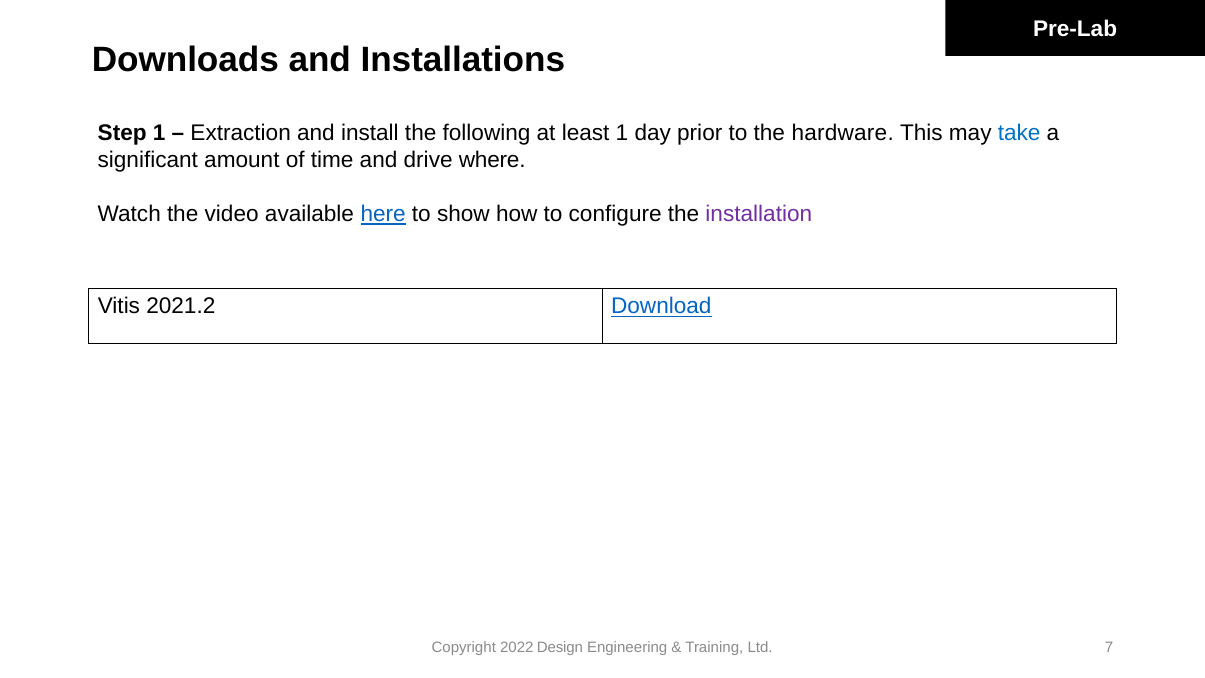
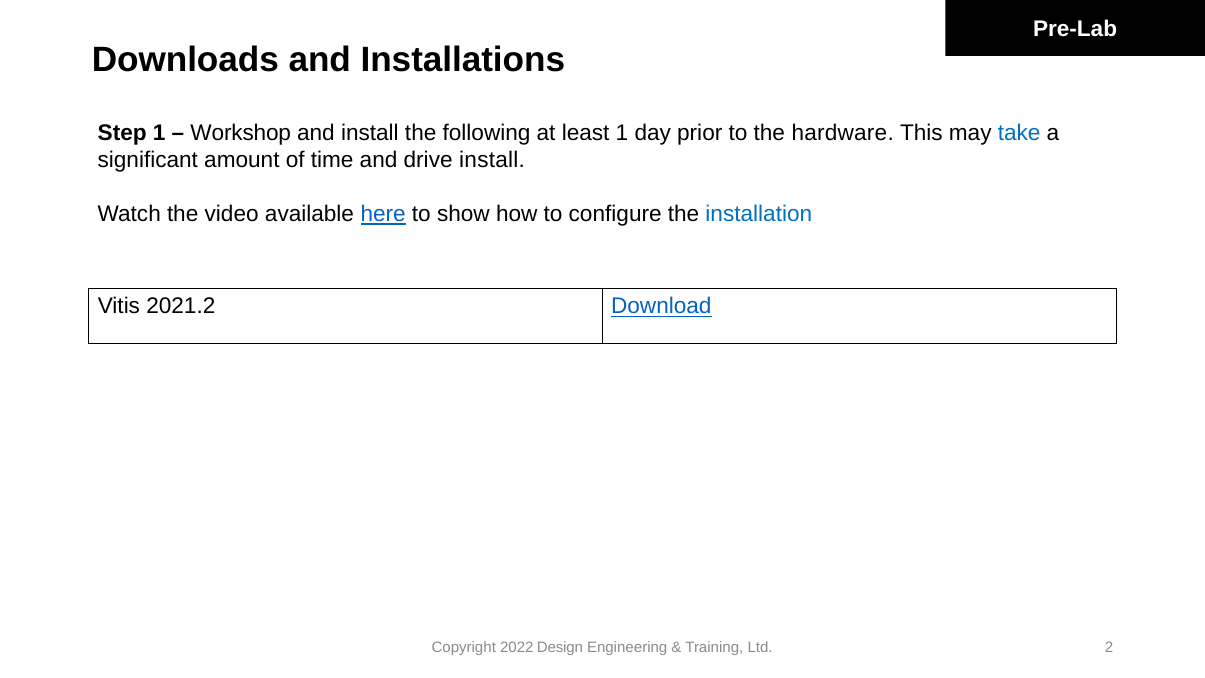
Extraction: Extraction -> Workshop (241, 133)
drive where: where -> install (492, 160)
installation colour: purple -> blue (759, 214)
7: 7 -> 2 (1109, 647)
